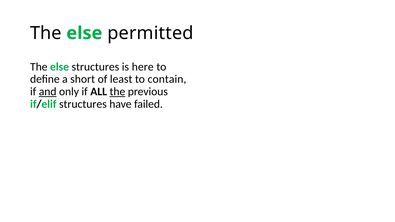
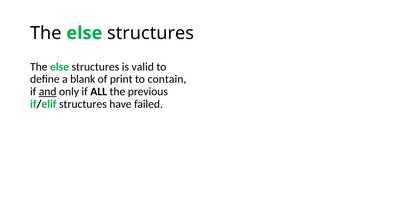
permitted: permitted -> structures (151, 33)
here: here -> valid (143, 67)
short: short -> blank (83, 79)
least: least -> print (121, 79)
the underline: present -> none (117, 92)
